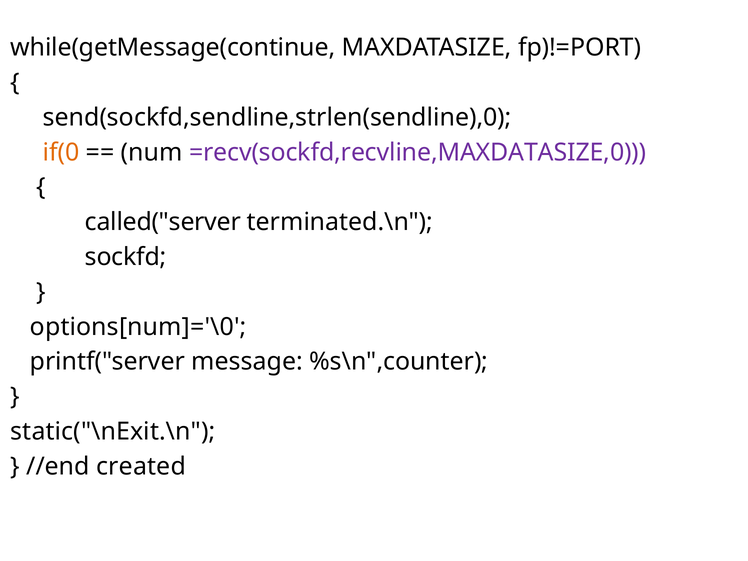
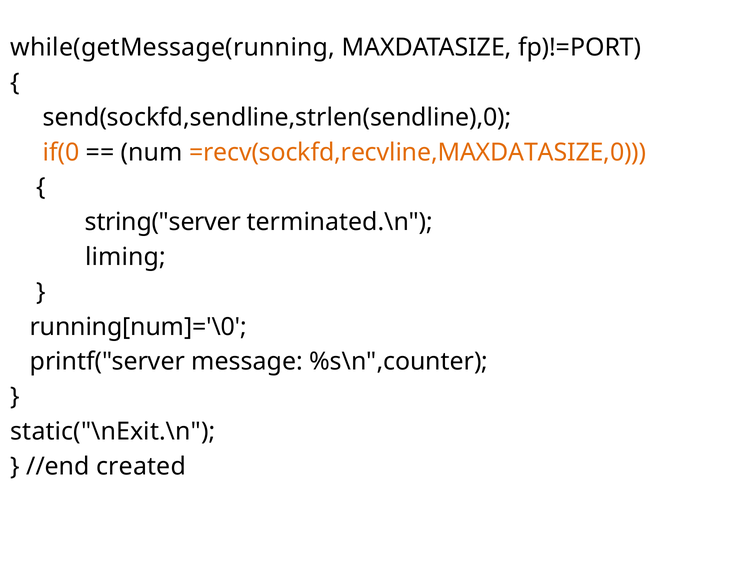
while(getMessage(continue: while(getMessage(continue -> while(getMessage(running (173, 48)
=recv(sockfd,recvline,MAXDATASIZE,0 colour: purple -> orange (418, 152)
called("server: called("server -> string("server (163, 222)
sockfd: sockfd -> liming (125, 257)
options[num]='\0: options[num]='\0 -> running[num]='\0 (138, 327)
